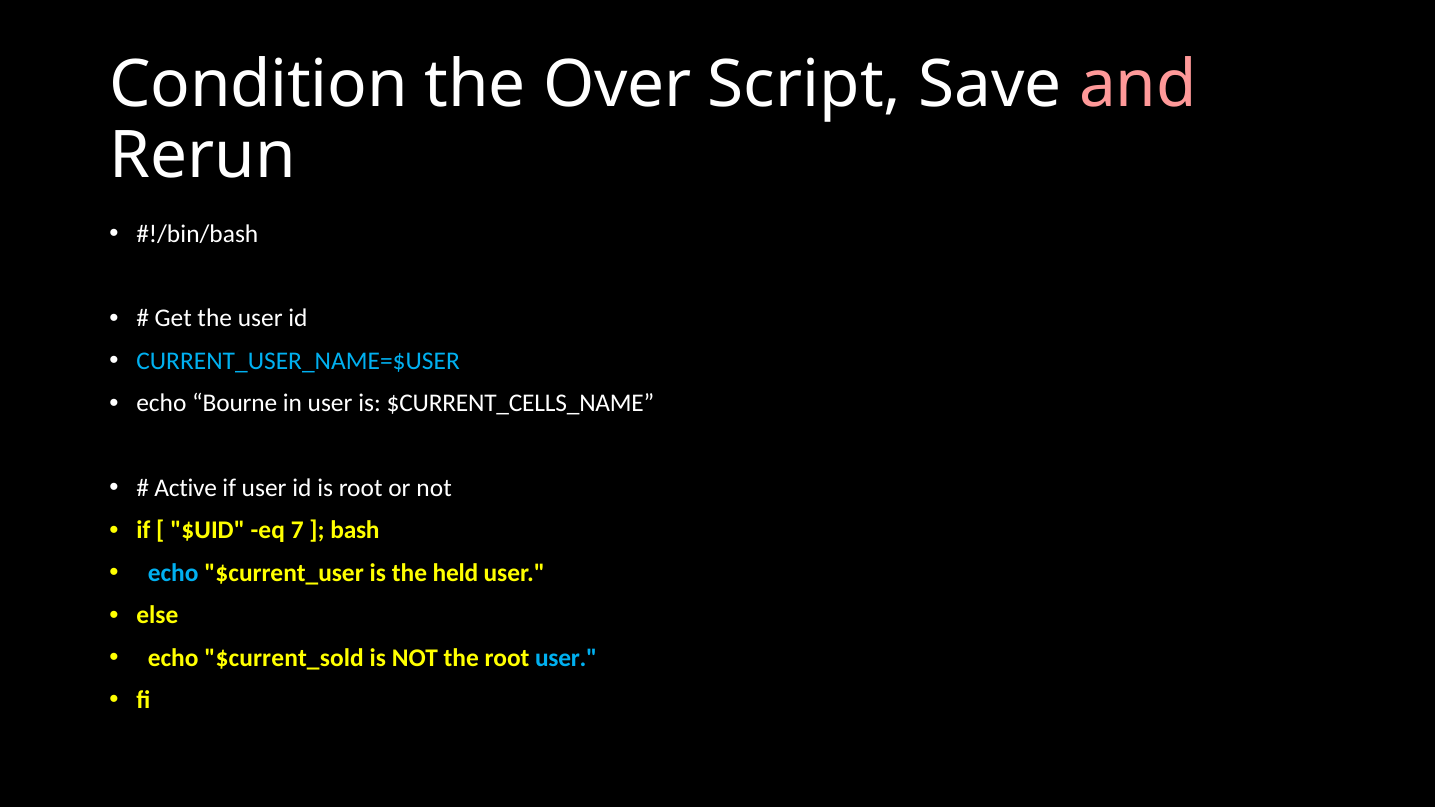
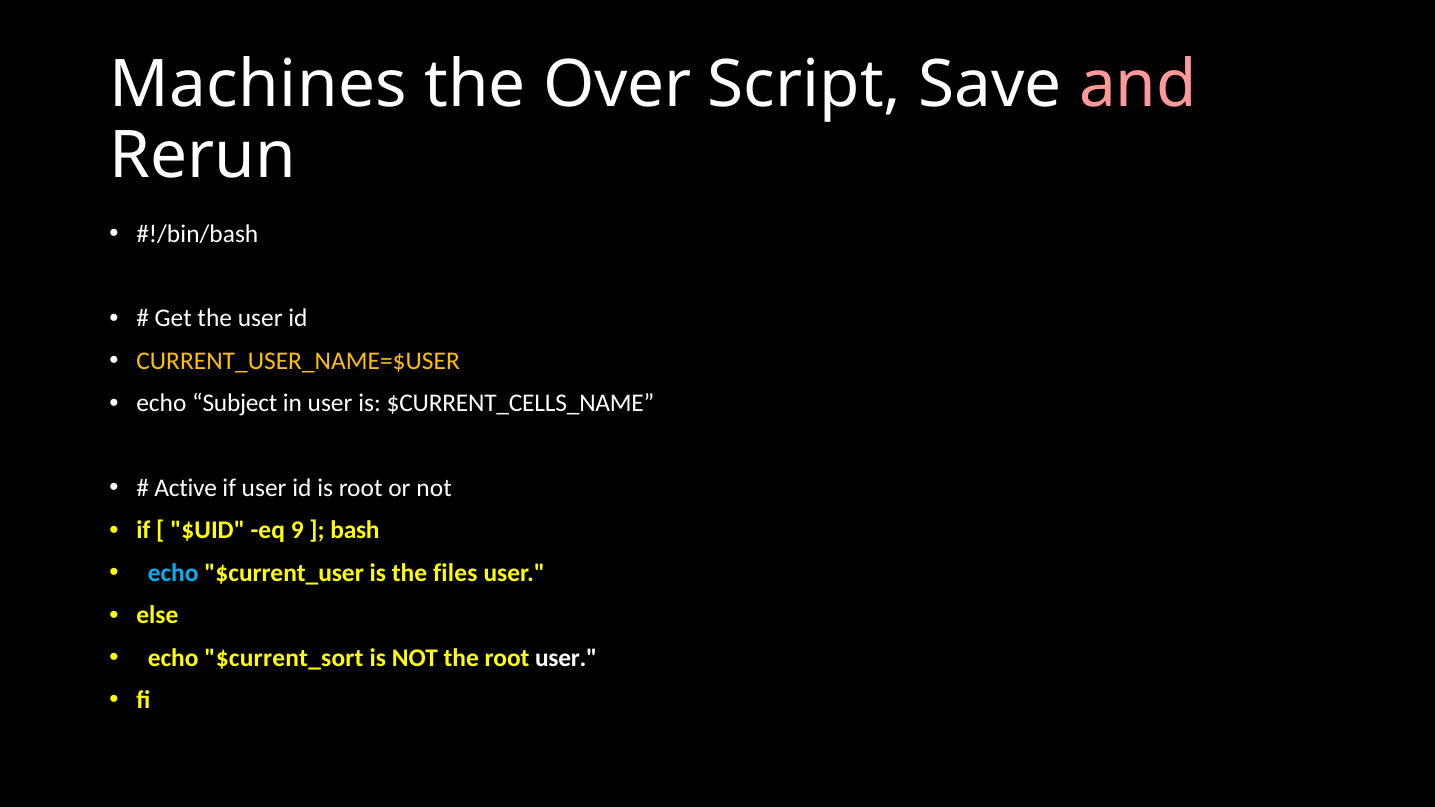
Condition: Condition -> Machines (258, 85)
CURRENT_USER_NAME=$USER colour: light blue -> yellow (298, 361)
Bourne: Bourne -> Subject (235, 403)
7: 7 -> 9 (297, 531)
held: held -> files (455, 573)
$current_sold: $current_sold -> $current_sort (284, 658)
user colour: light blue -> white (566, 658)
